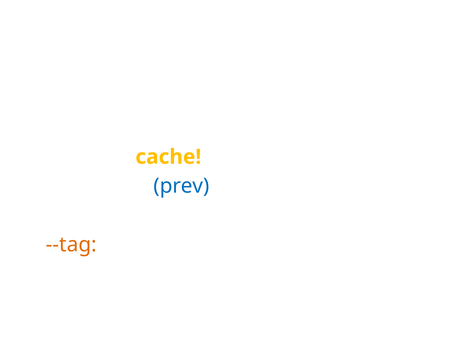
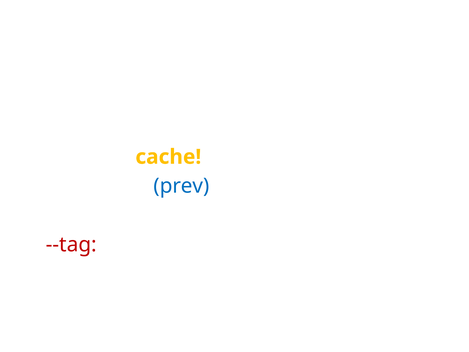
--tag colour: orange -> red (71, 244)
